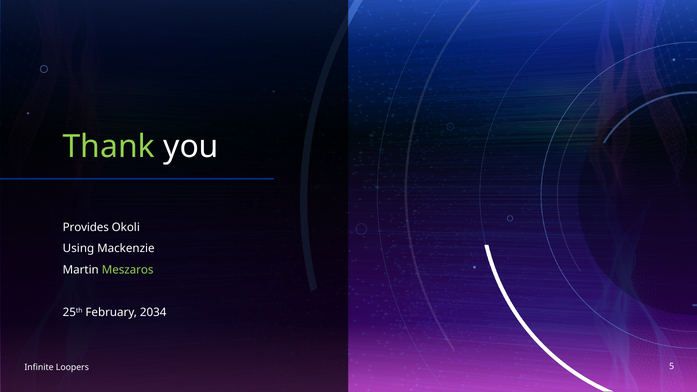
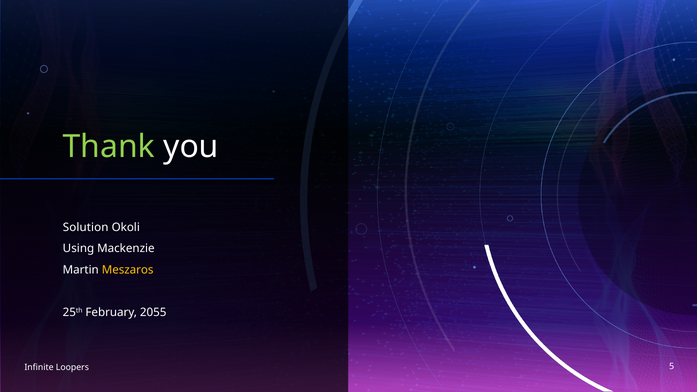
Provides: Provides -> Solution (86, 227)
Meszaros colour: light green -> yellow (128, 270)
2034: 2034 -> 2055 (153, 312)
